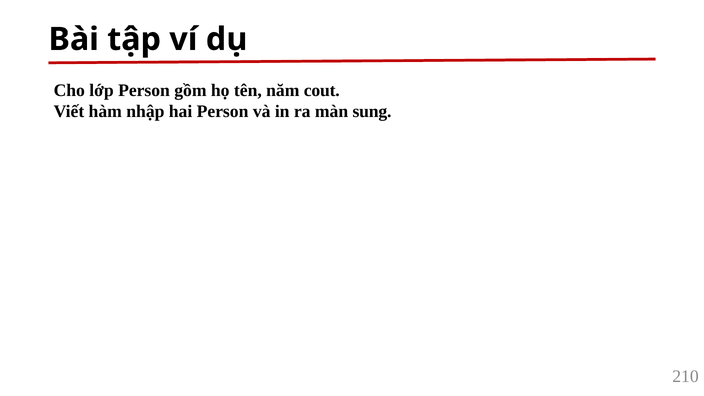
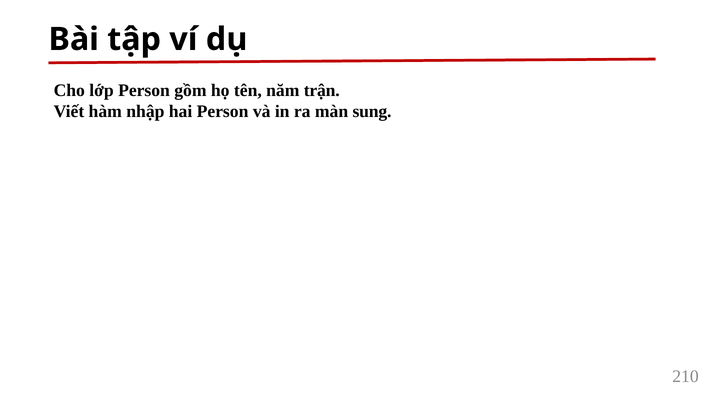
cout: cout -> trận (322, 90)
